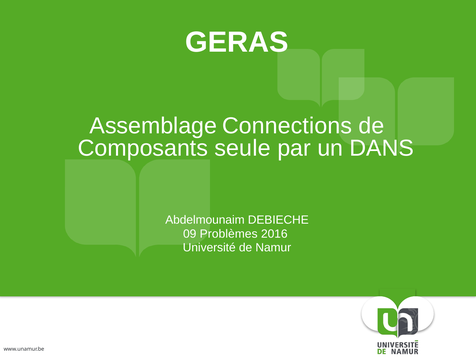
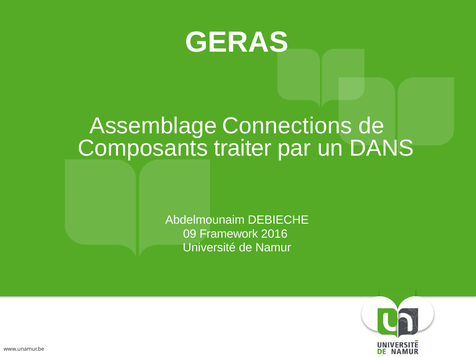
seule: seule -> traiter (243, 148)
Problèmes: Problèmes -> Framework (229, 234)
